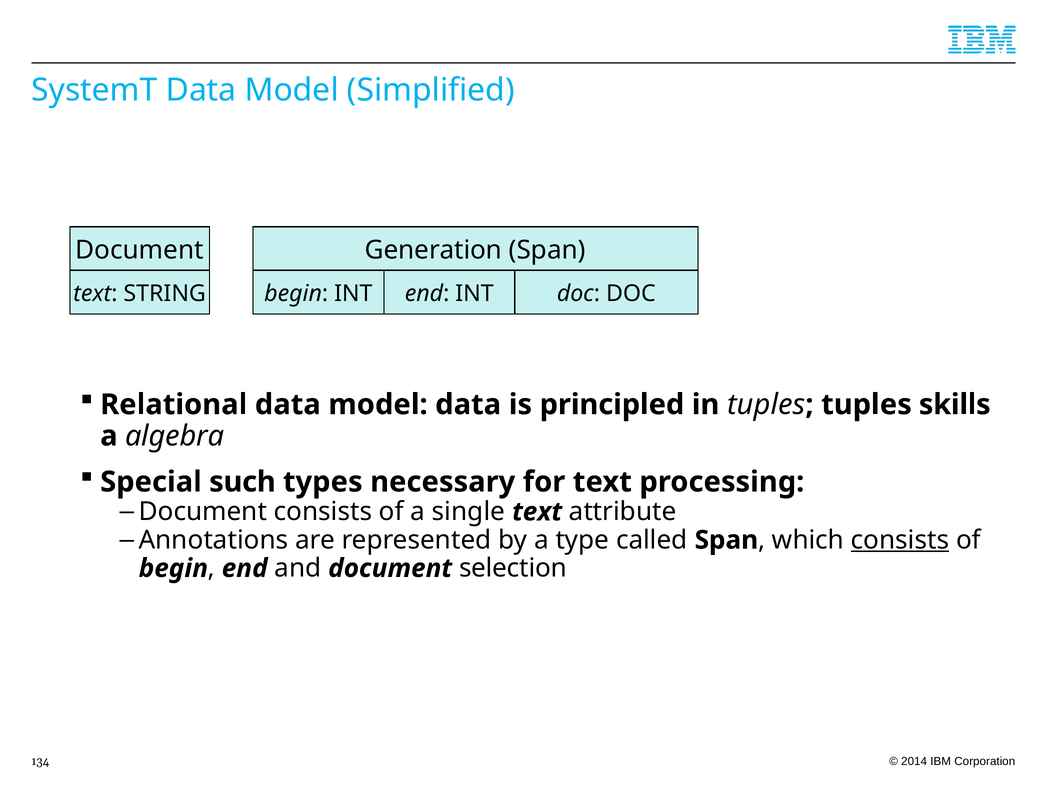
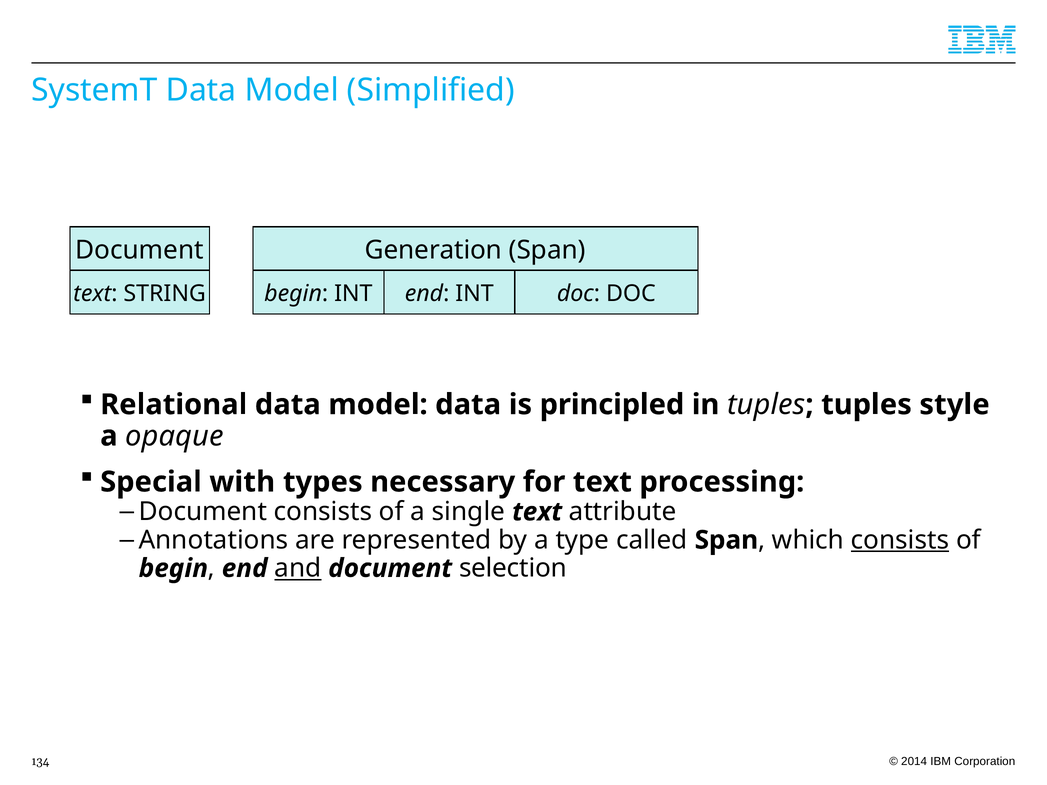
skills: skills -> style (955, 405)
algebra: algebra -> opaque (175, 436)
such: such -> with (242, 482)
and underline: none -> present (298, 568)
